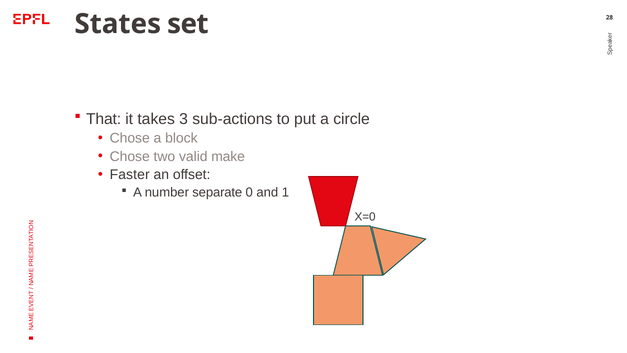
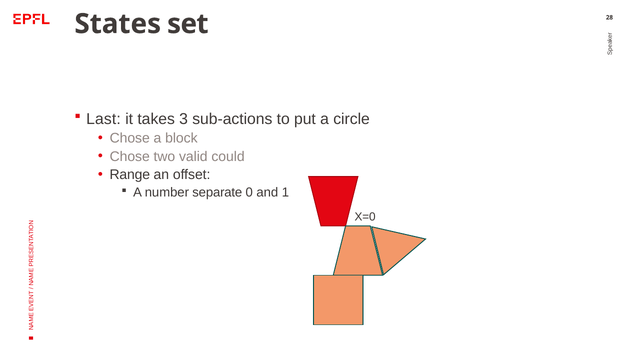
That: That -> Last (103, 119)
make: make -> could (228, 156)
Faster: Faster -> Range (130, 175)
